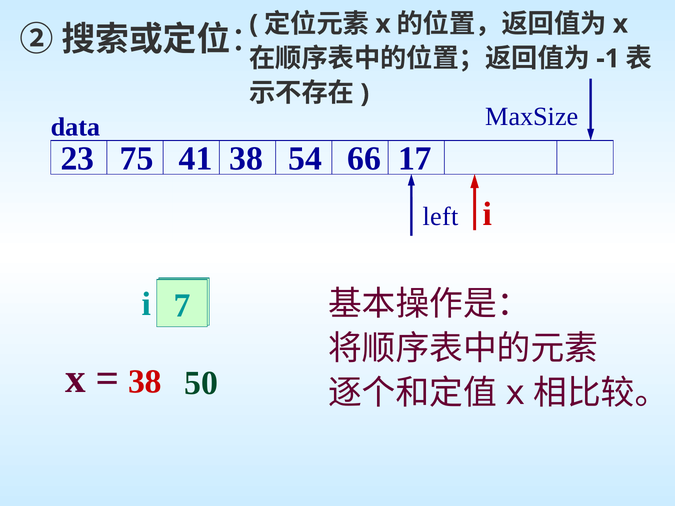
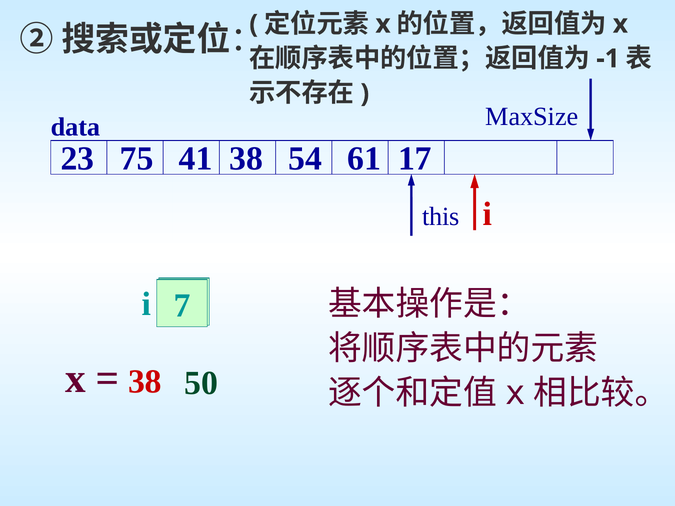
66: 66 -> 61 (364, 159)
left: left -> this (441, 217)
